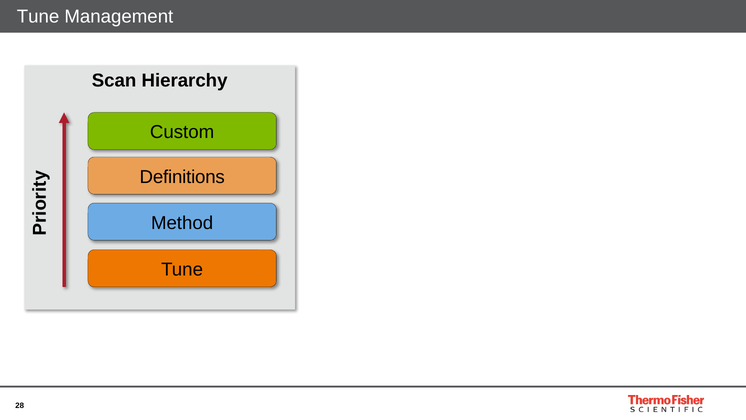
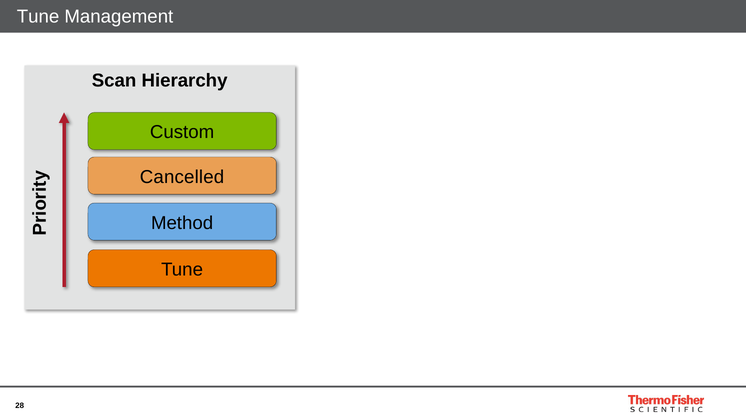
Definitions: Definitions -> Cancelled (182, 177)
